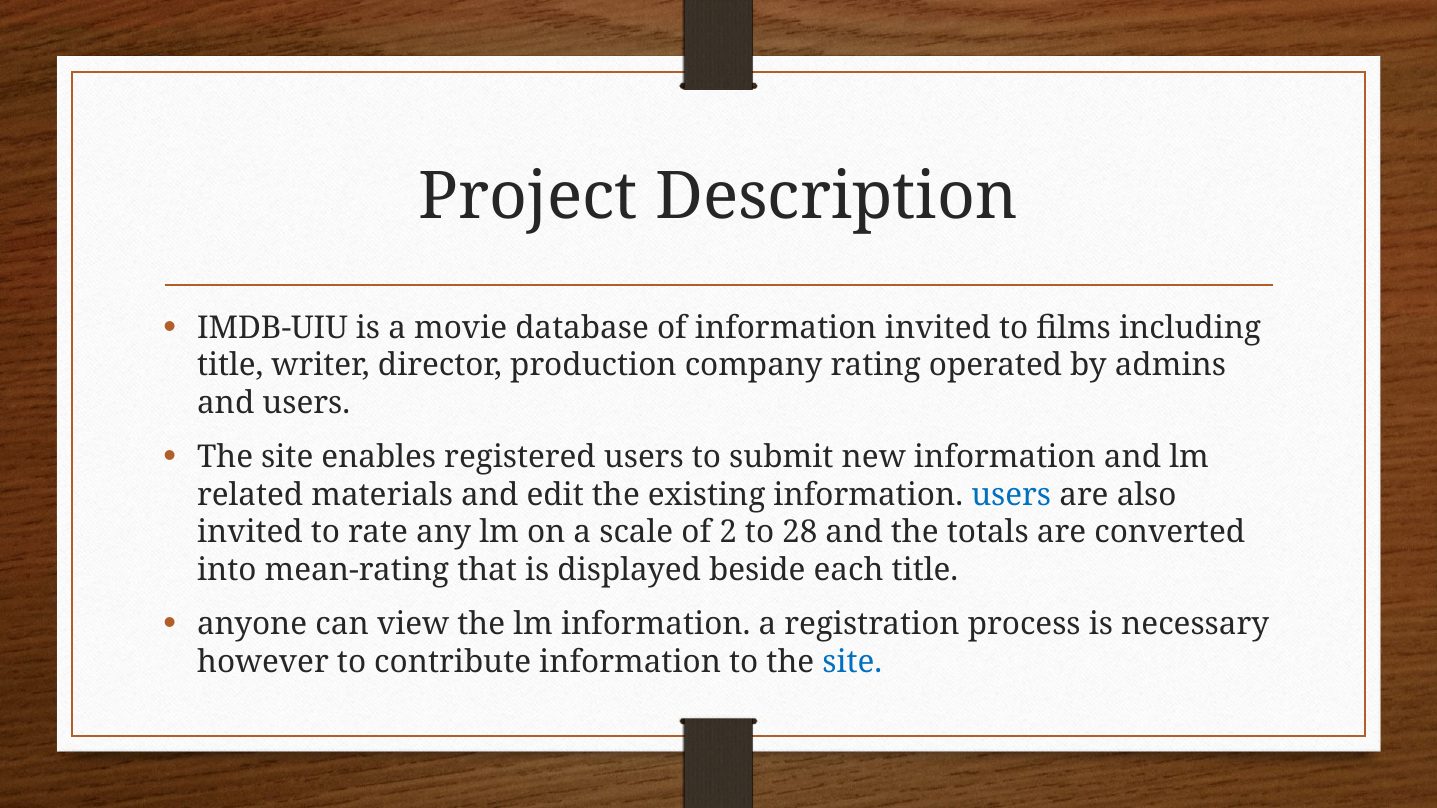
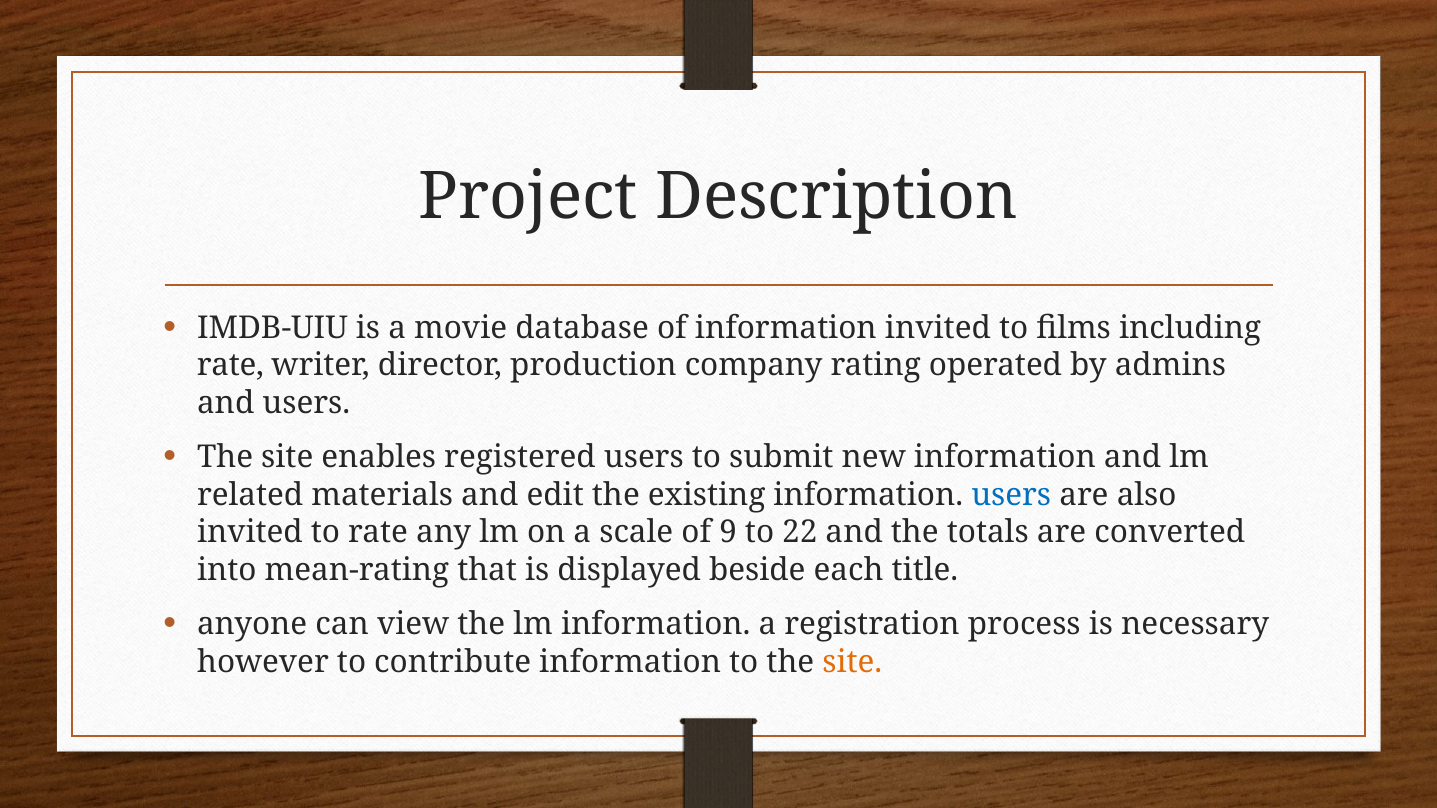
title: title -> rate (230, 366)
2: 2 -> 9 (728, 533)
28: 28 -> 22 (800, 533)
site colour: blue -> orange (852, 662)
